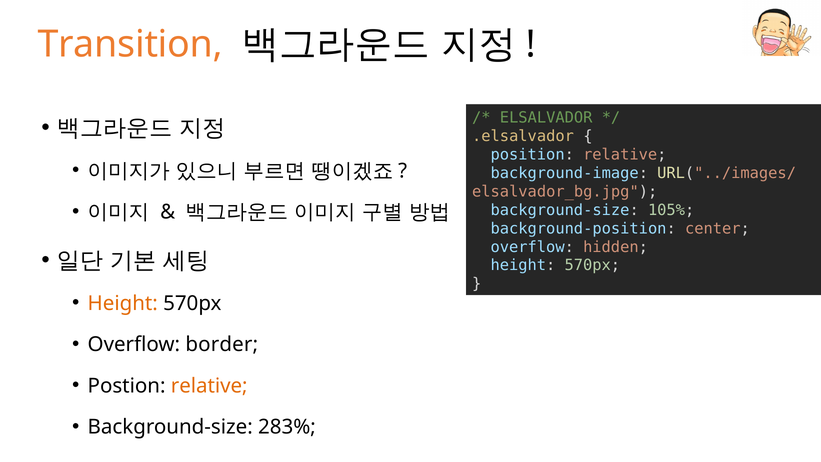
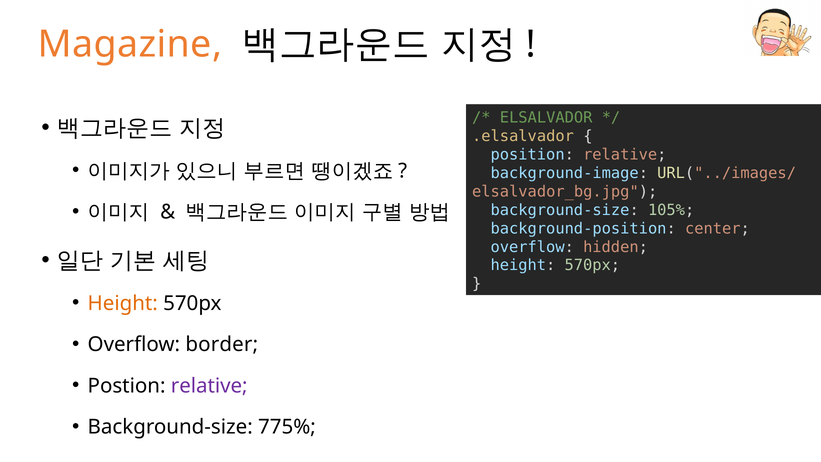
Transition: Transition -> Magazine (130, 44)
relative colour: orange -> purple (209, 386)
283%: 283% -> 775% (287, 427)
